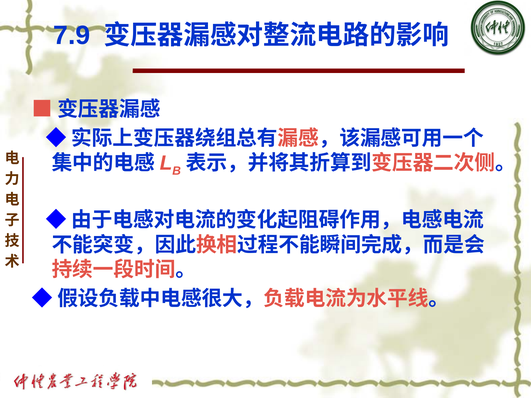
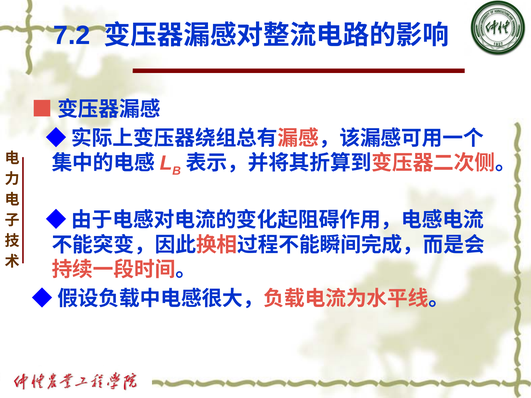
7.9: 7.9 -> 7.2 (72, 36)
